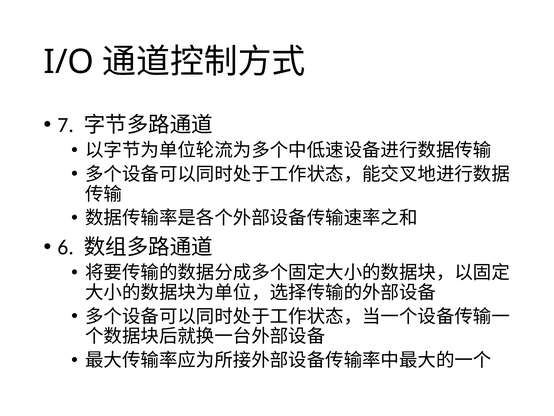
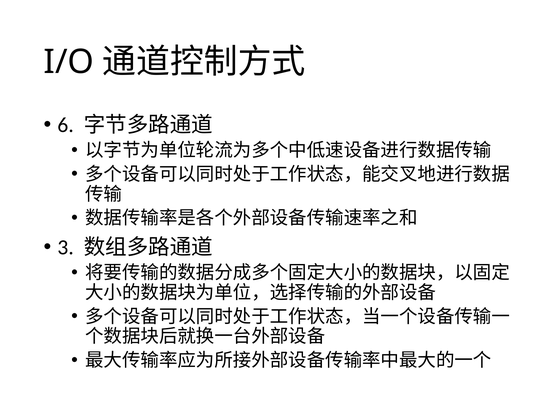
7: 7 -> 6 (66, 125)
6: 6 -> 3 (66, 247)
